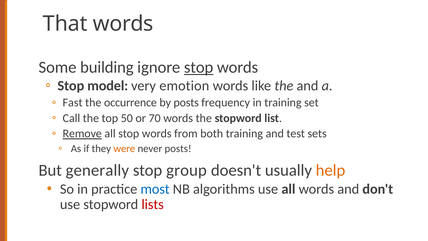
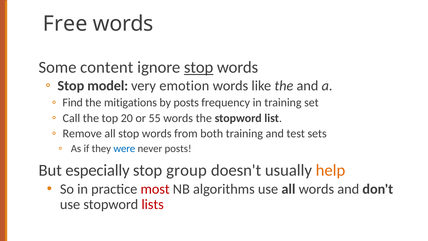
That: That -> Free (65, 24)
building: building -> content (107, 67)
Fast: Fast -> Find (73, 103)
occurrence: occurrence -> mitigations (130, 103)
50: 50 -> 20 (127, 118)
70: 70 -> 55 (155, 118)
Remove underline: present -> none (82, 134)
were colour: orange -> blue (124, 148)
generally: generally -> especially (97, 170)
most colour: blue -> red (155, 189)
